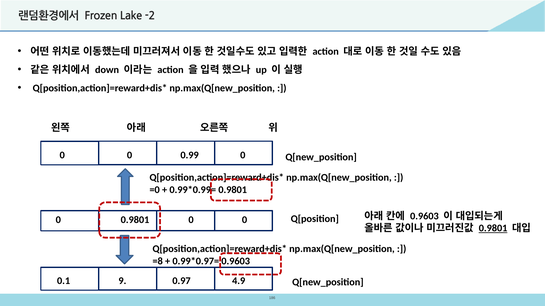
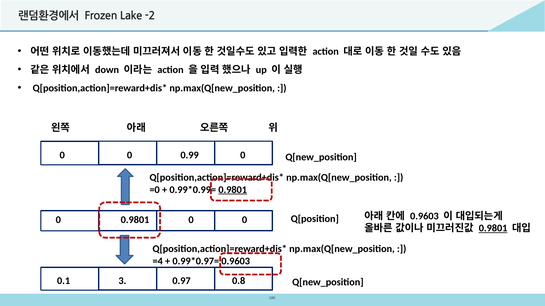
0.9801 underline: none -> present (233, 190)
=8: =8 -> =4 (158, 262)
9: 9 -> 3 (122, 281)
4.9: 4.9 -> 0.8 (239, 281)
